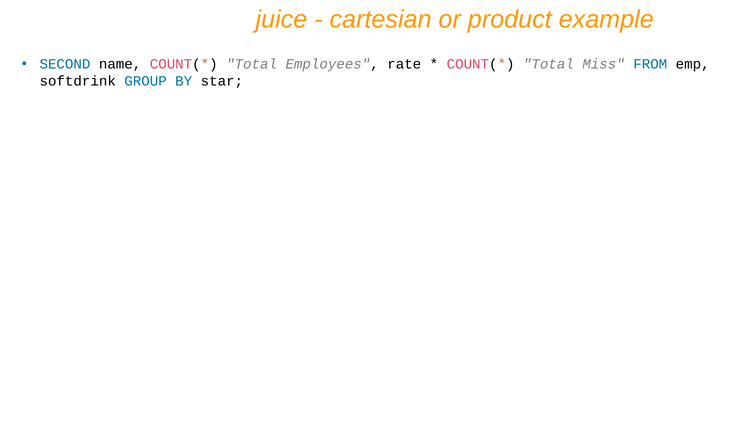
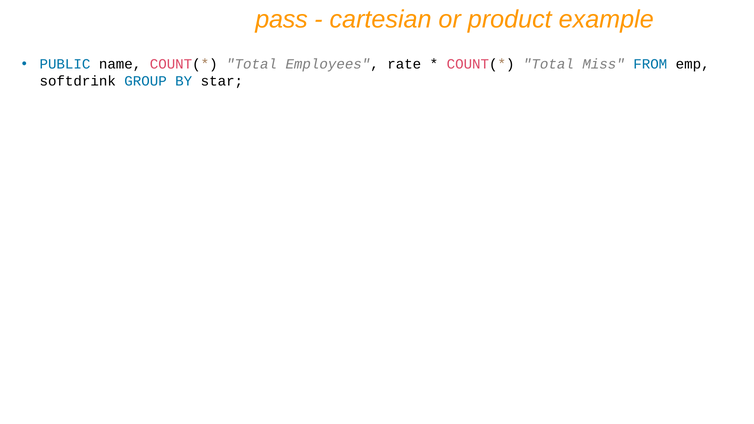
juice: juice -> pass (282, 20)
SECOND: SECOND -> PUBLIC (65, 64)
